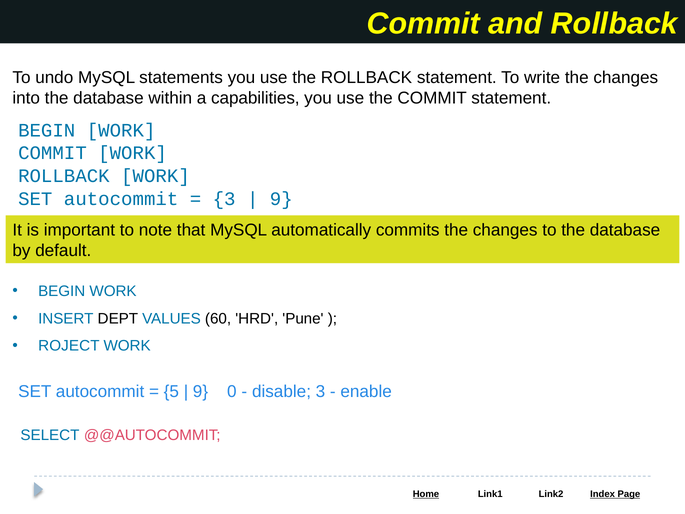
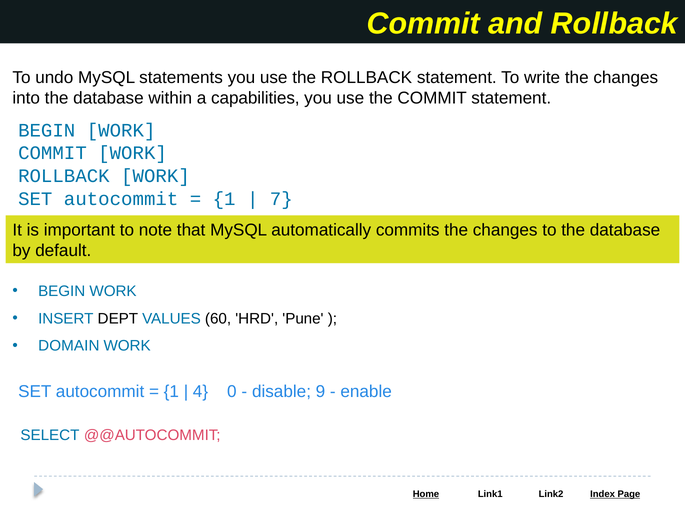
3: 3 -> 1 (224, 199)
9: 9 -> 7 (281, 199)
ROJECT: ROJECT -> DOMAIN (69, 346)
5: 5 -> 1 (171, 392)
9: 9 -> 4 (200, 392)
disable 3: 3 -> 9 (320, 392)
